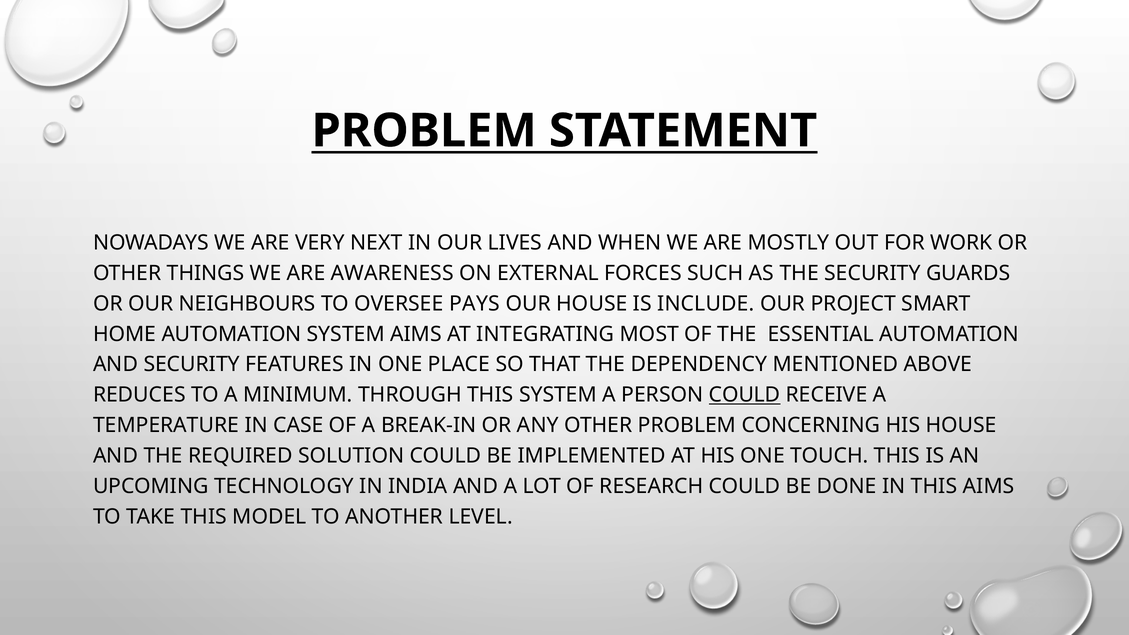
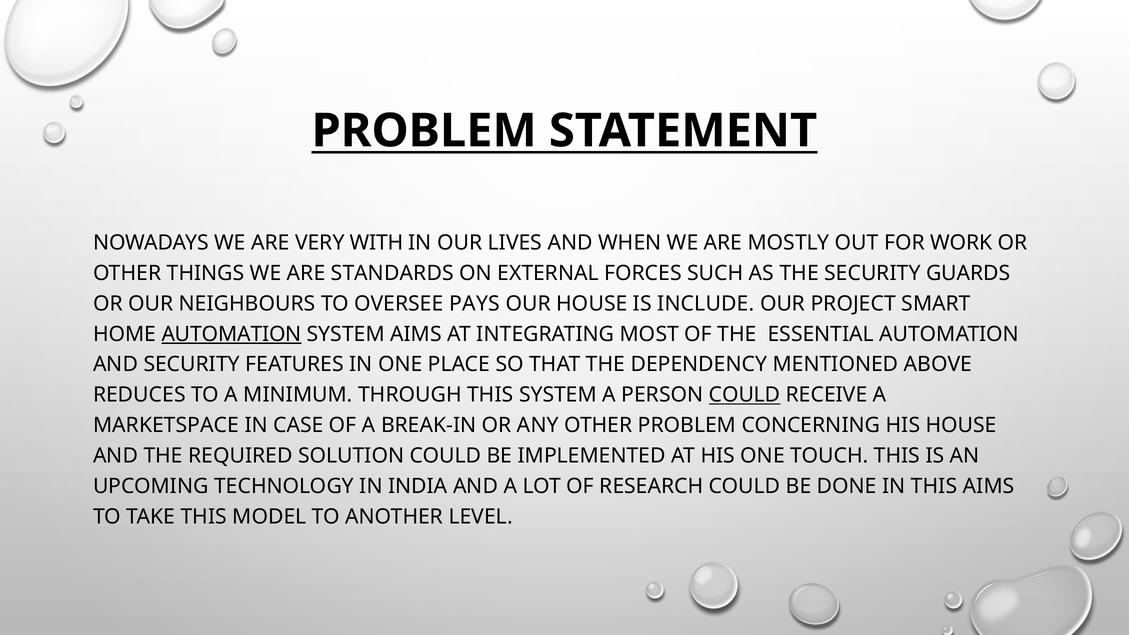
NEXT: NEXT -> WITH (377, 243)
AWARENESS: AWARENESS -> STANDARDS (392, 273)
AUTOMATION underline: none -> present (232, 334)
TEMPERATURE: TEMPERATURE -> MARKETSPACE (166, 425)
